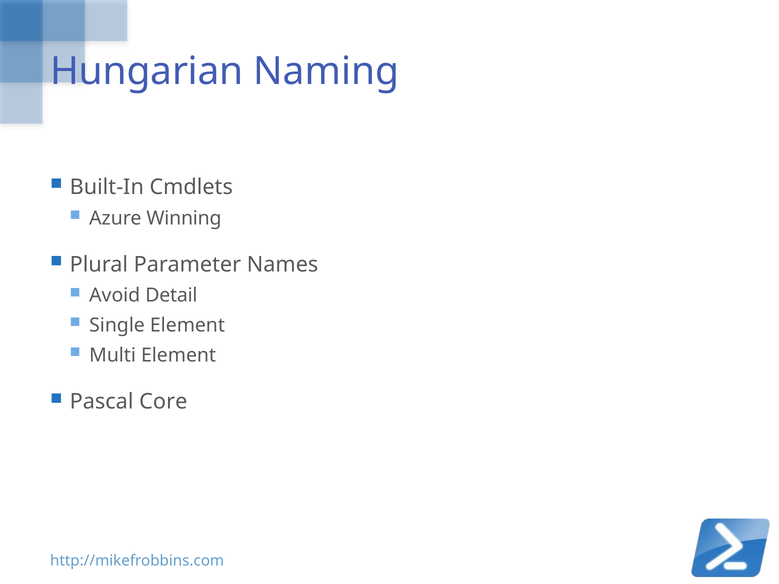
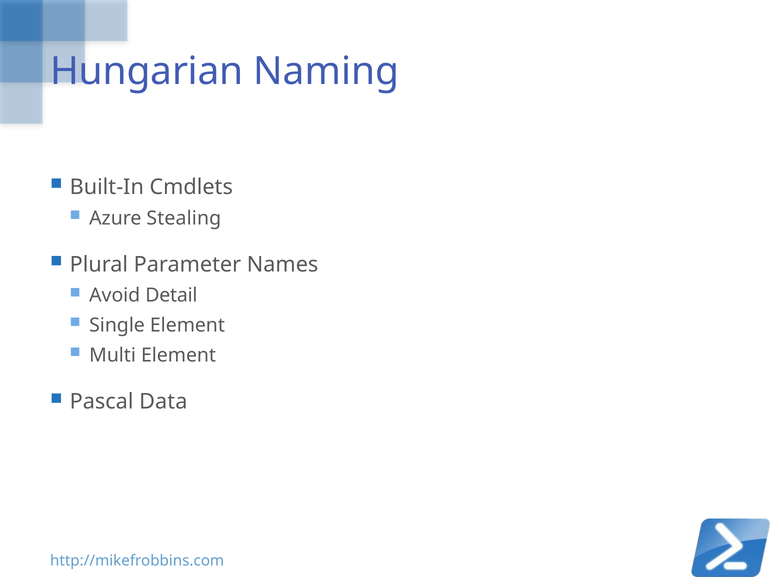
Winning: Winning -> Stealing (184, 218)
Core: Core -> Data (163, 402)
